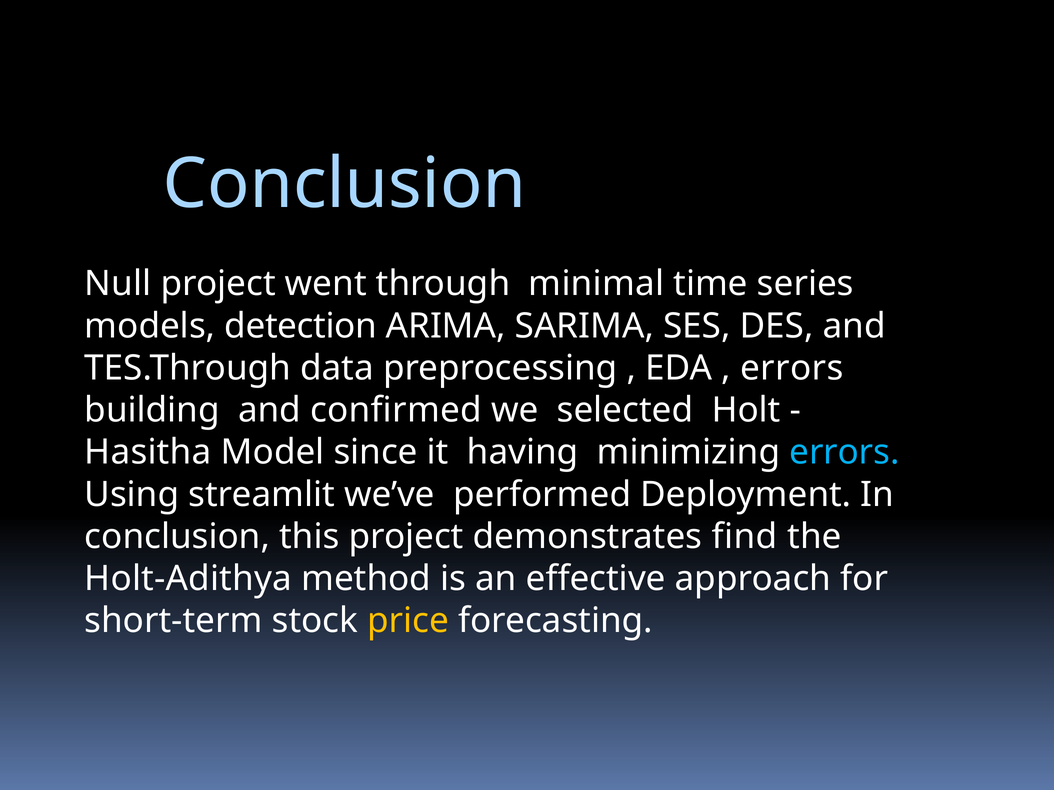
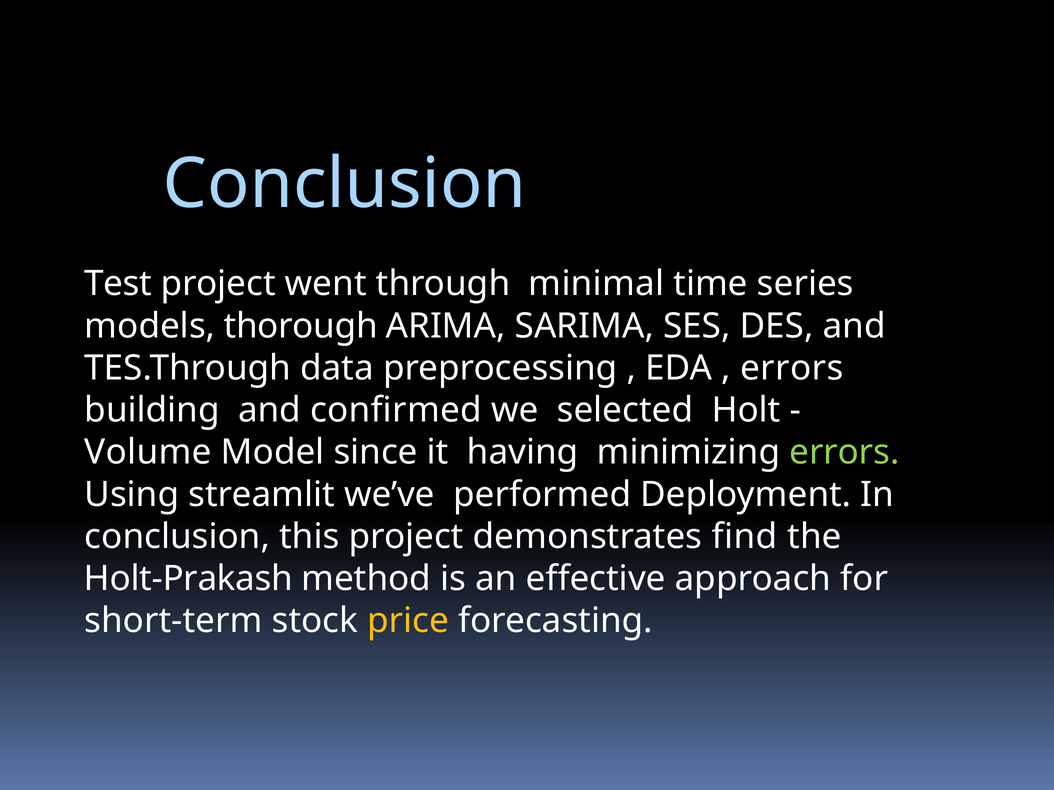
Null: Null -> Test (118, 284)
detection: detection -> thorough (301, 326)
Hasitha: Hasitha -> Volume (148, 453)
errors colour: light blue -> light green (844, 453)
Holt-Adithya: Holt-Adithya -> Holt-Prakash (188, 579)
